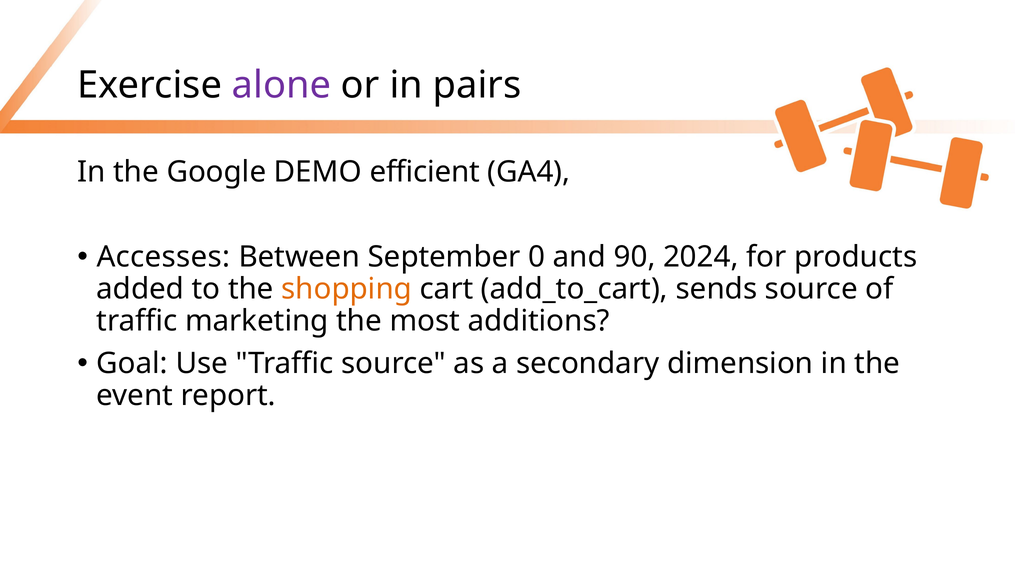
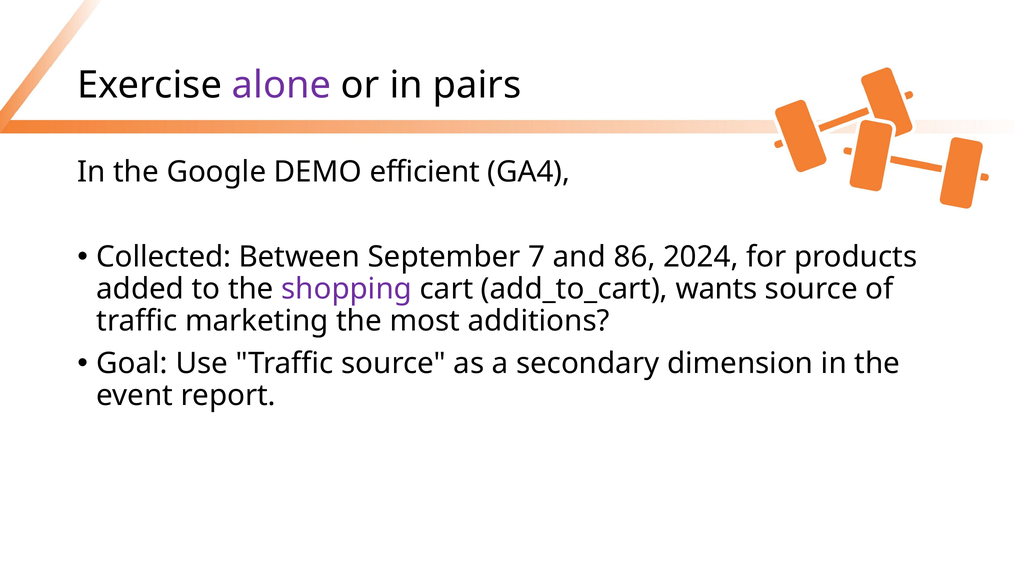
Accesses: Accesses -> Collected (164, 257)
0: 0 -> 7 (537, 257)
90: 90 -> 86 (635, 257)
shopping colour: orange -> purple (347, 289)
sends: sends -> wants (717, 289)
